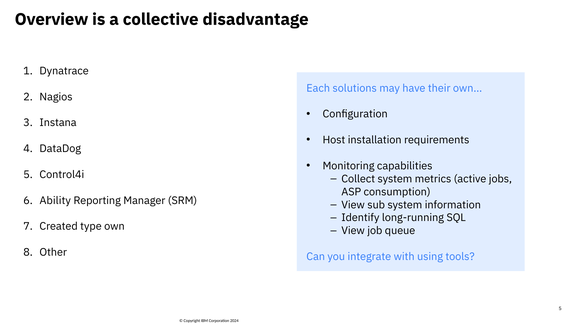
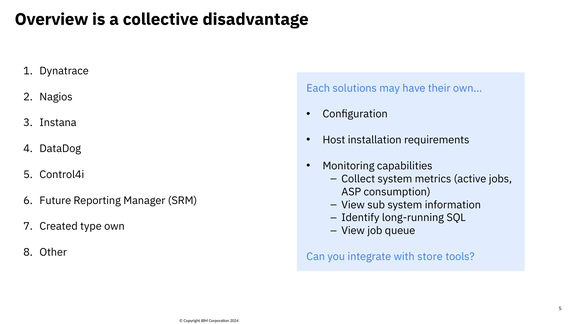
Ability: Ability -> Future (55, 200)
using: using -> store (430, 257)
